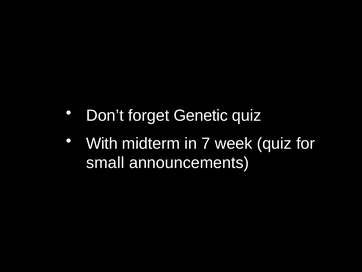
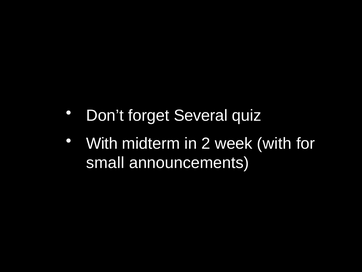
Genetic: Genetic -> Several (201, 115)
7: 7 -> 2 (206, 143)
week quiz: quiz -> with (274, 143)
